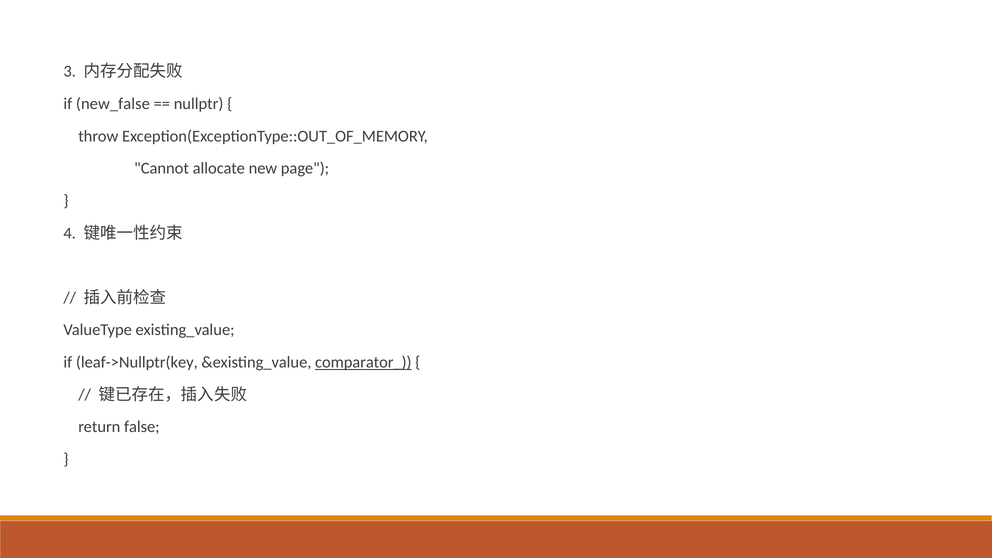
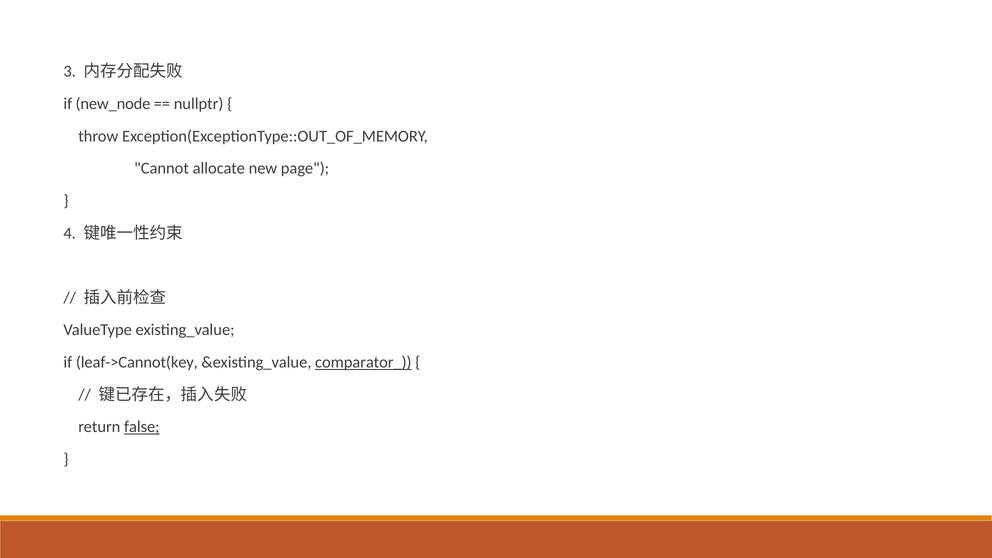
new_false: new_false -> new_node (113, 104)
leaf->Nullptr(key: leaf->Nullptr(key -> leaf->Cannot(key (137, 362)
false underline: none -> present (142, 427)
